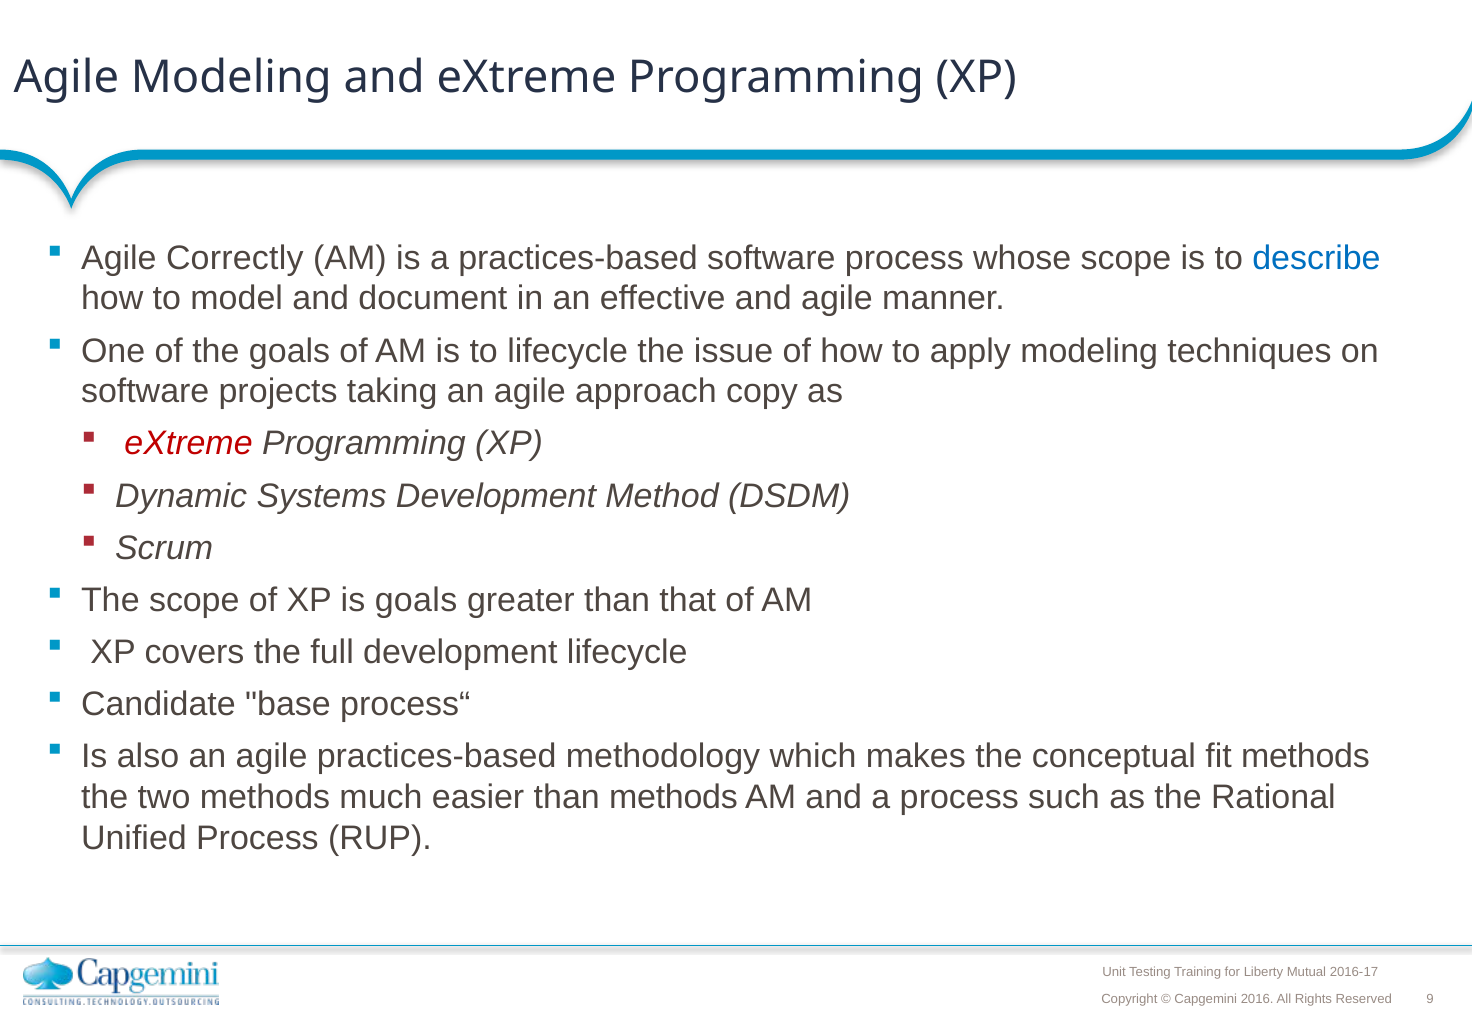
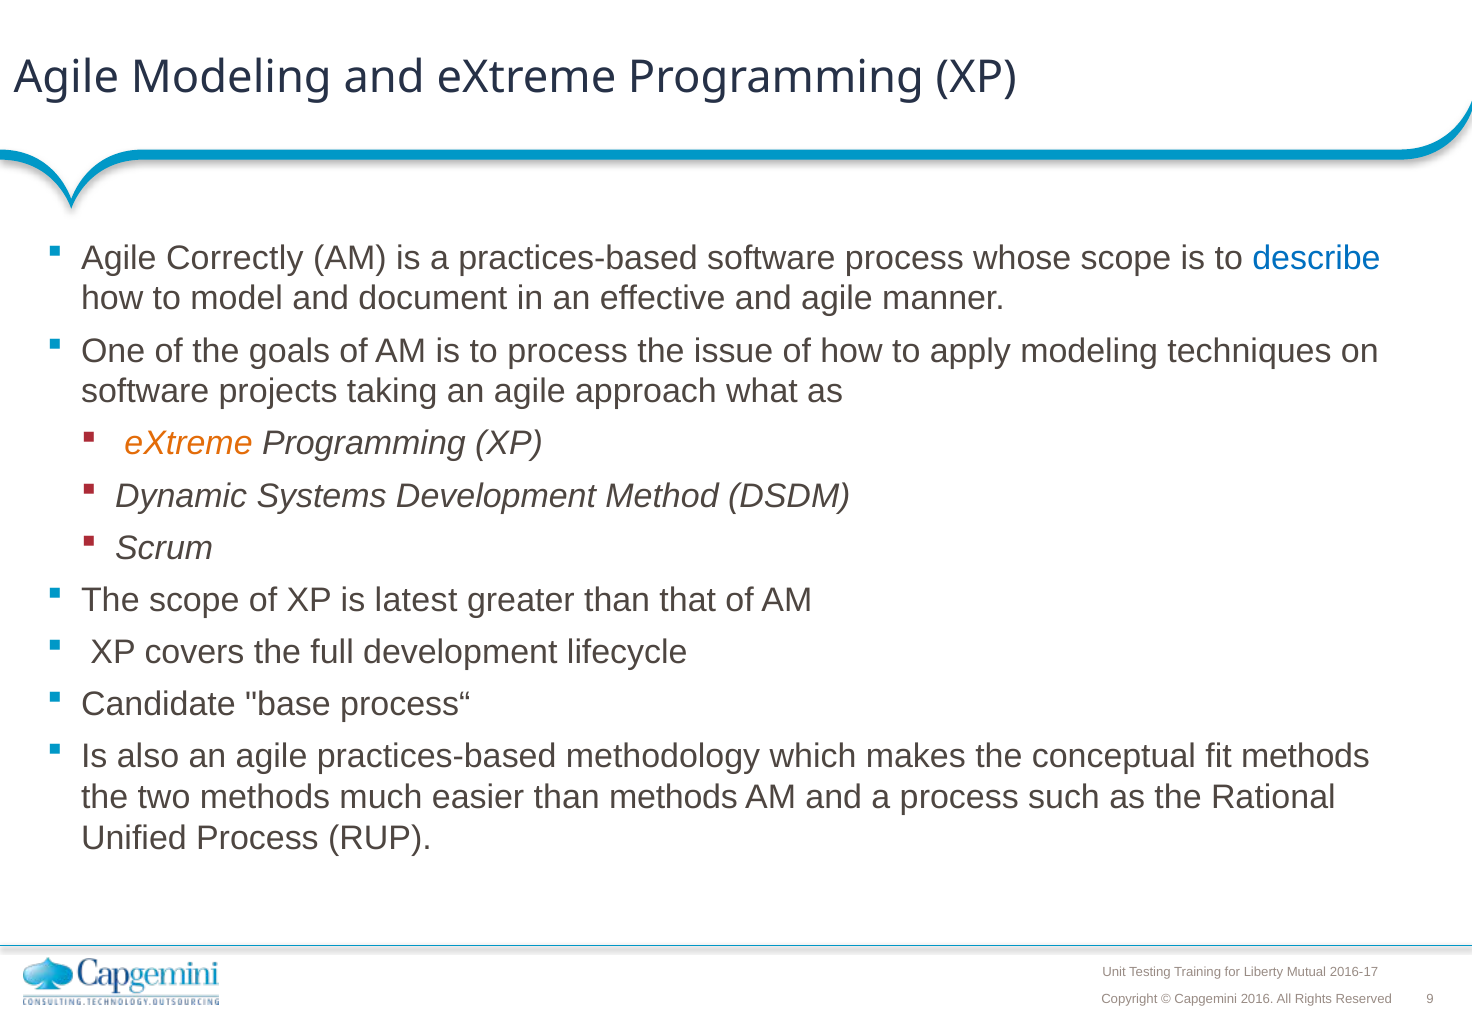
to lifecycle: lifecycle -> process (568, 351)
copy: copy -> what (762, 392)
eXtreme colour: red -> orange (189, 444)
is goals: goals -> latest (416, 600)
